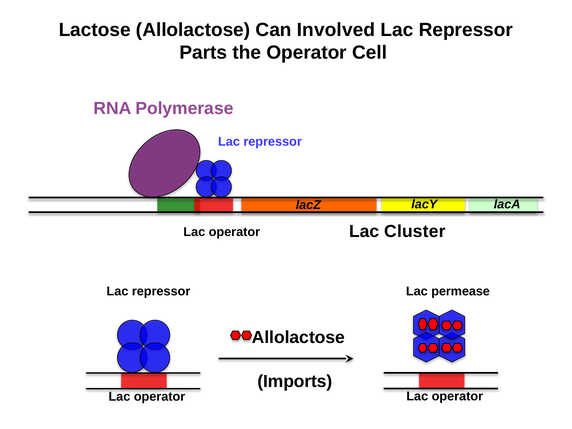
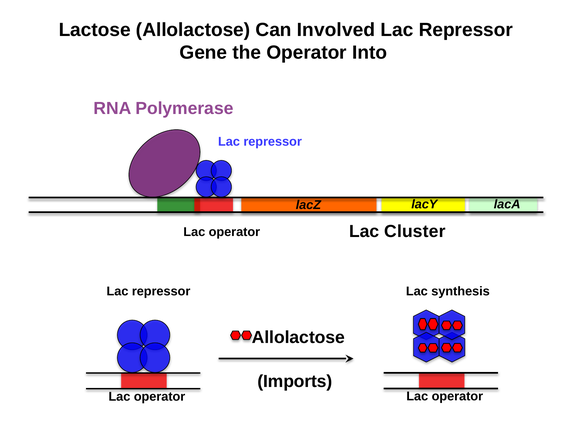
Parts: Parts -> Gene (203, 53)
Cell: Cell -> Into (370, 53)
permease: permease -> synthesis (461, 291)
